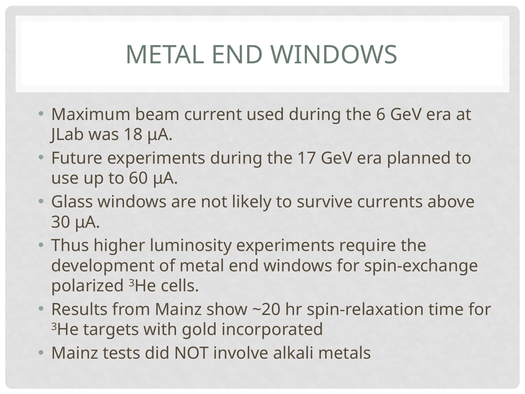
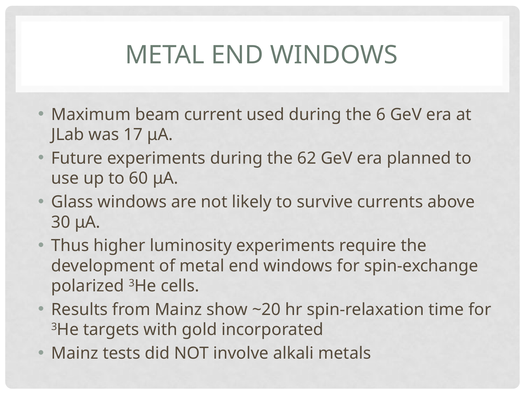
18: 18 -> 17 (133, 135)
17: 17 -> 62 (307, 158)
